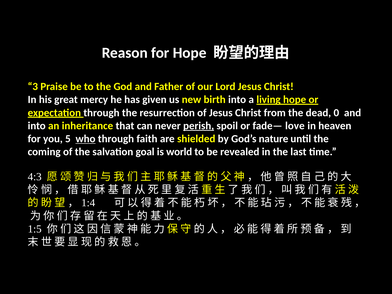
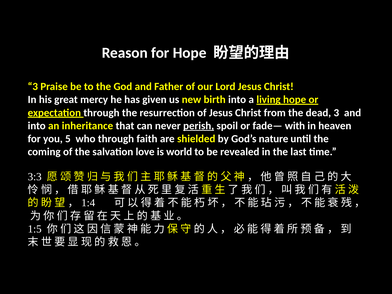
dead 0: 0 -> 3 (336, 113)
love: love -> with (295, 126)
who underline: present -> none (86, 139)
goal: goal -> love (145, 152)
4:3: 4:3 -> 3:3 (35, 177)
